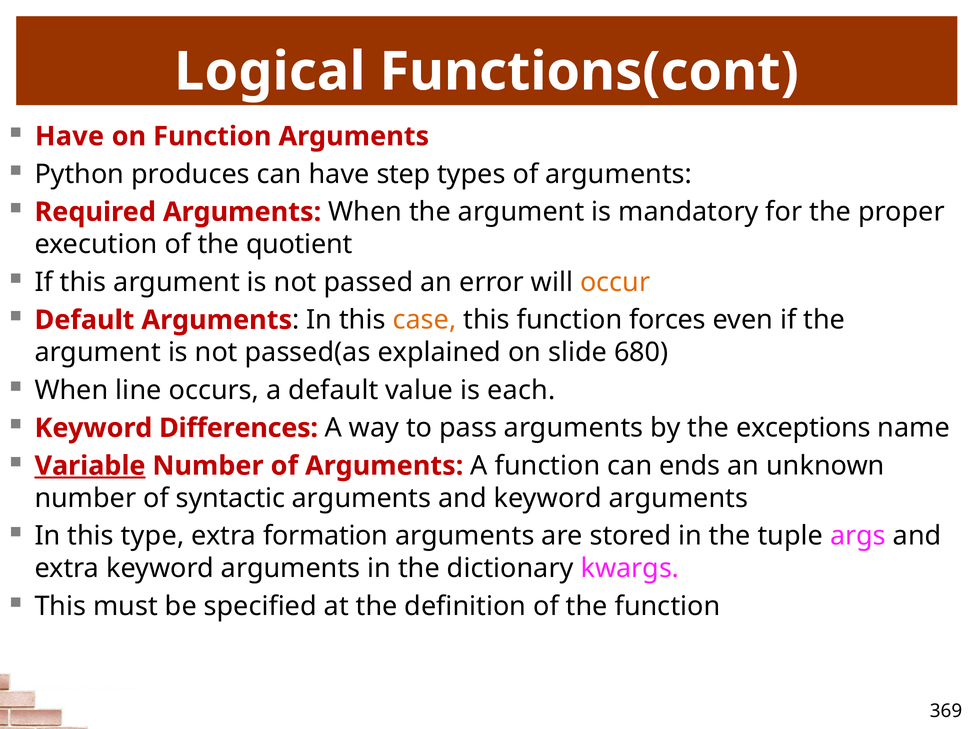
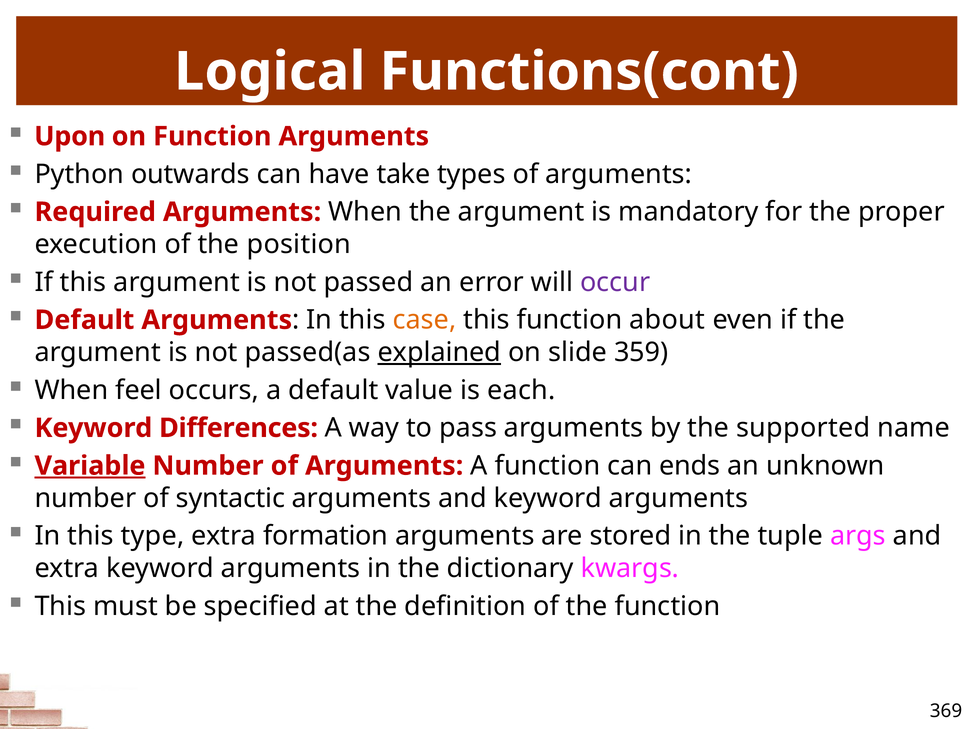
Have: Have -> Upon (70, 136)
produces: produces -> outwards (191, 174)
step: step -> take (404, 174)
quotient: quotient -> position (299, 244)
occur colour: orange -> purple (615, 282)
forces: forces -> about (667, 320)
explained underline: none -> present (439, 352)
680: 680 -> 359 (641, 352)
line: line -> feel (139, 390)
exceptions: exceptions -> supported (803, 428)
